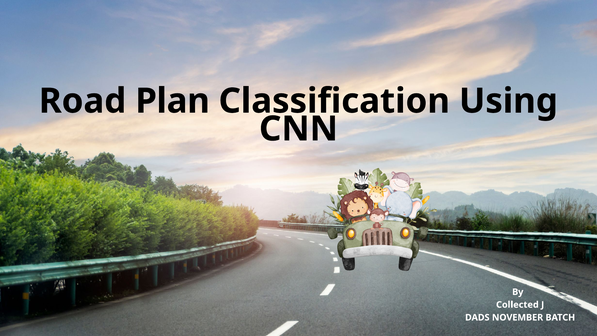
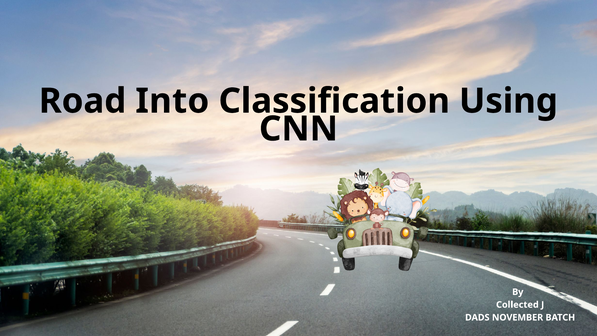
Plan: Plan -> Into (172, 101)
